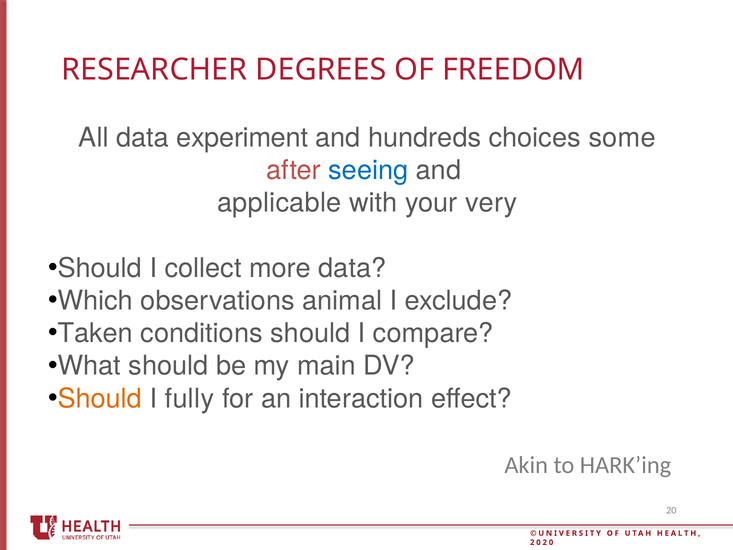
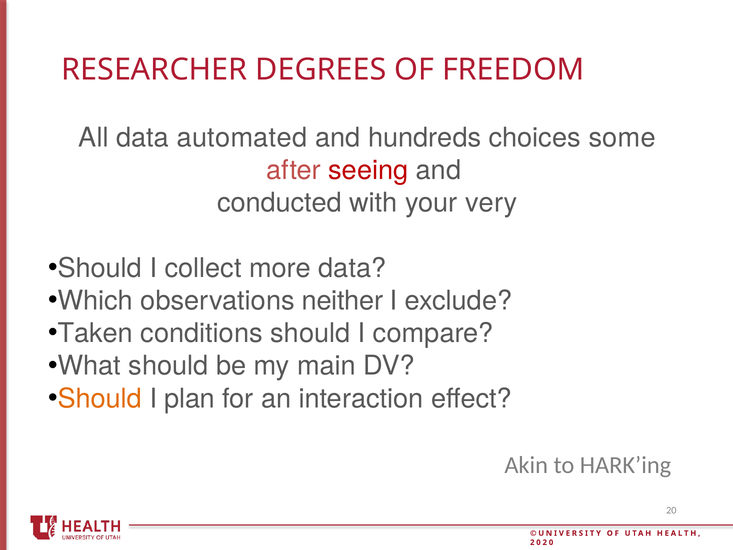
experiment: experiment -> automated (242, 138)
seeing colour: blue -> red (368, 170)
applicable: applicable -> conducted (279, 203)
animal: animal -> neither (342, 301)
fully: fully -> plan (190, 398)
